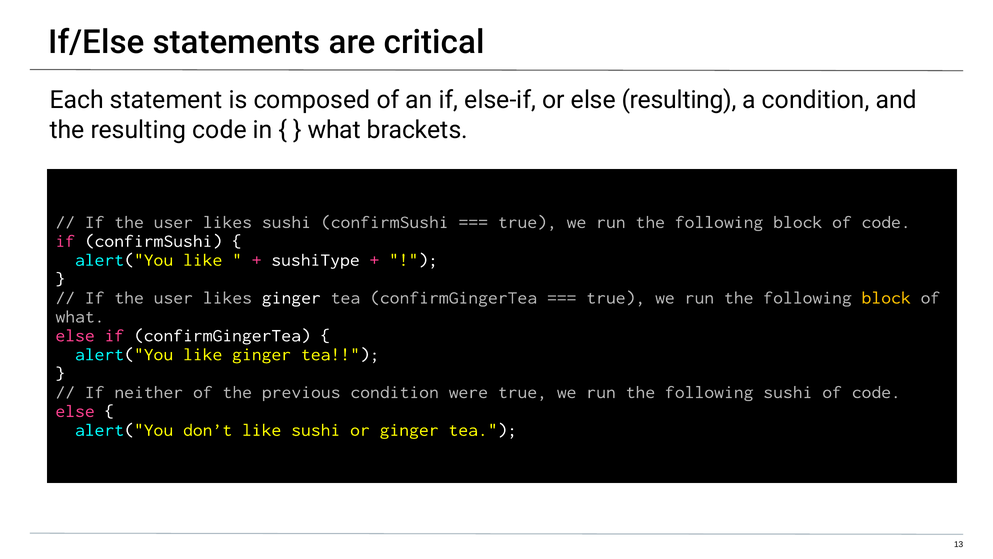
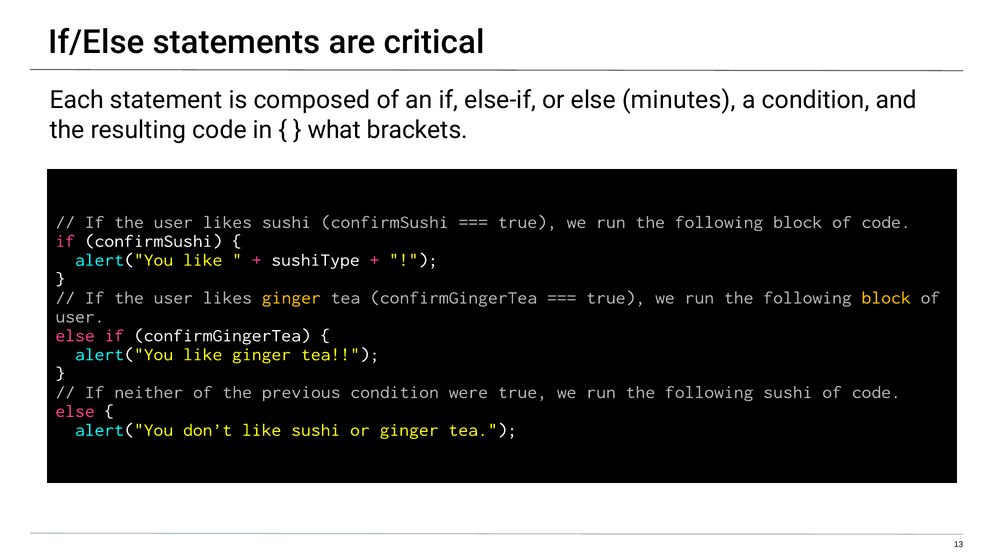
else resulting: resulting -> minutes (679, 100)
ginger colour: white -> yellow (291, 297)
what: what -> user (80, 316)
